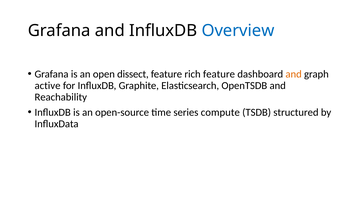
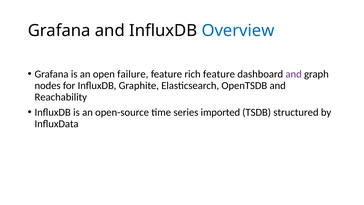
dissect: dissect -> failure (133, 74)
and colour: orange -> purple (294, 74)
active: active -> nodes (48, 86)
compute: compute -> imported (220, 112)
